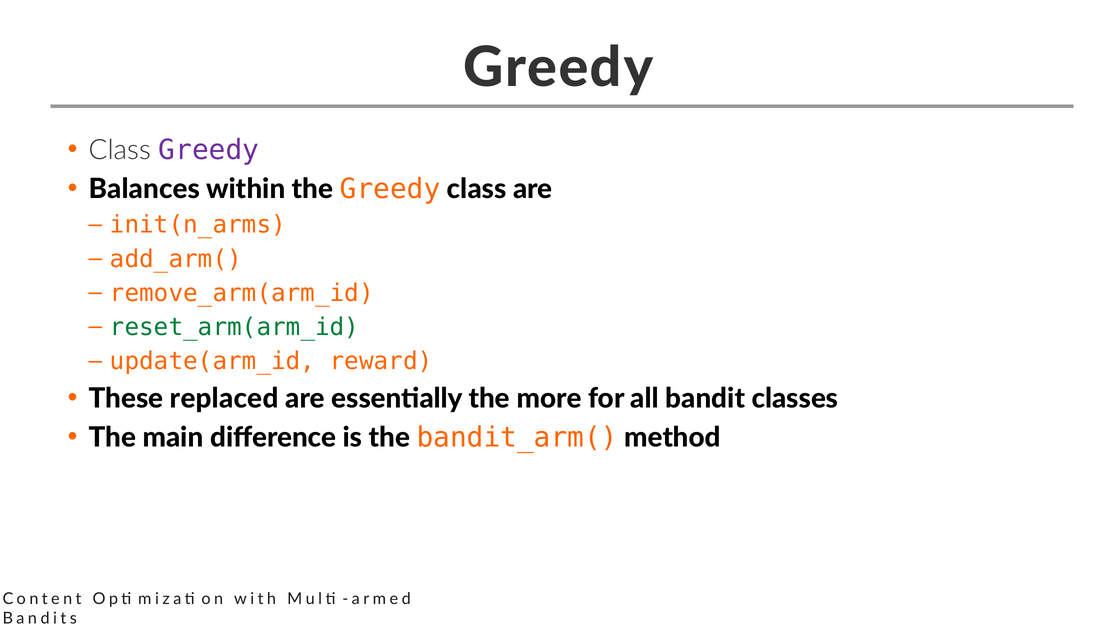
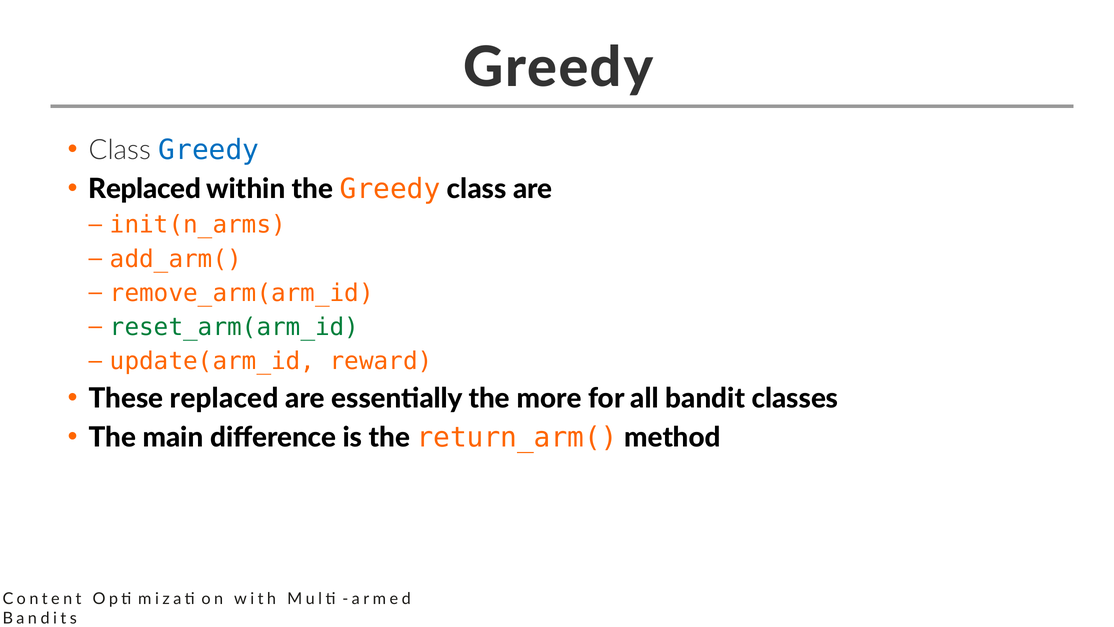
Greedy colour: purple -> blue (209, 150)
Balances: Balances -> Replaced (145, 189)
bandit_arm(: bandit_arm( -> return_arm( (517, 437)
